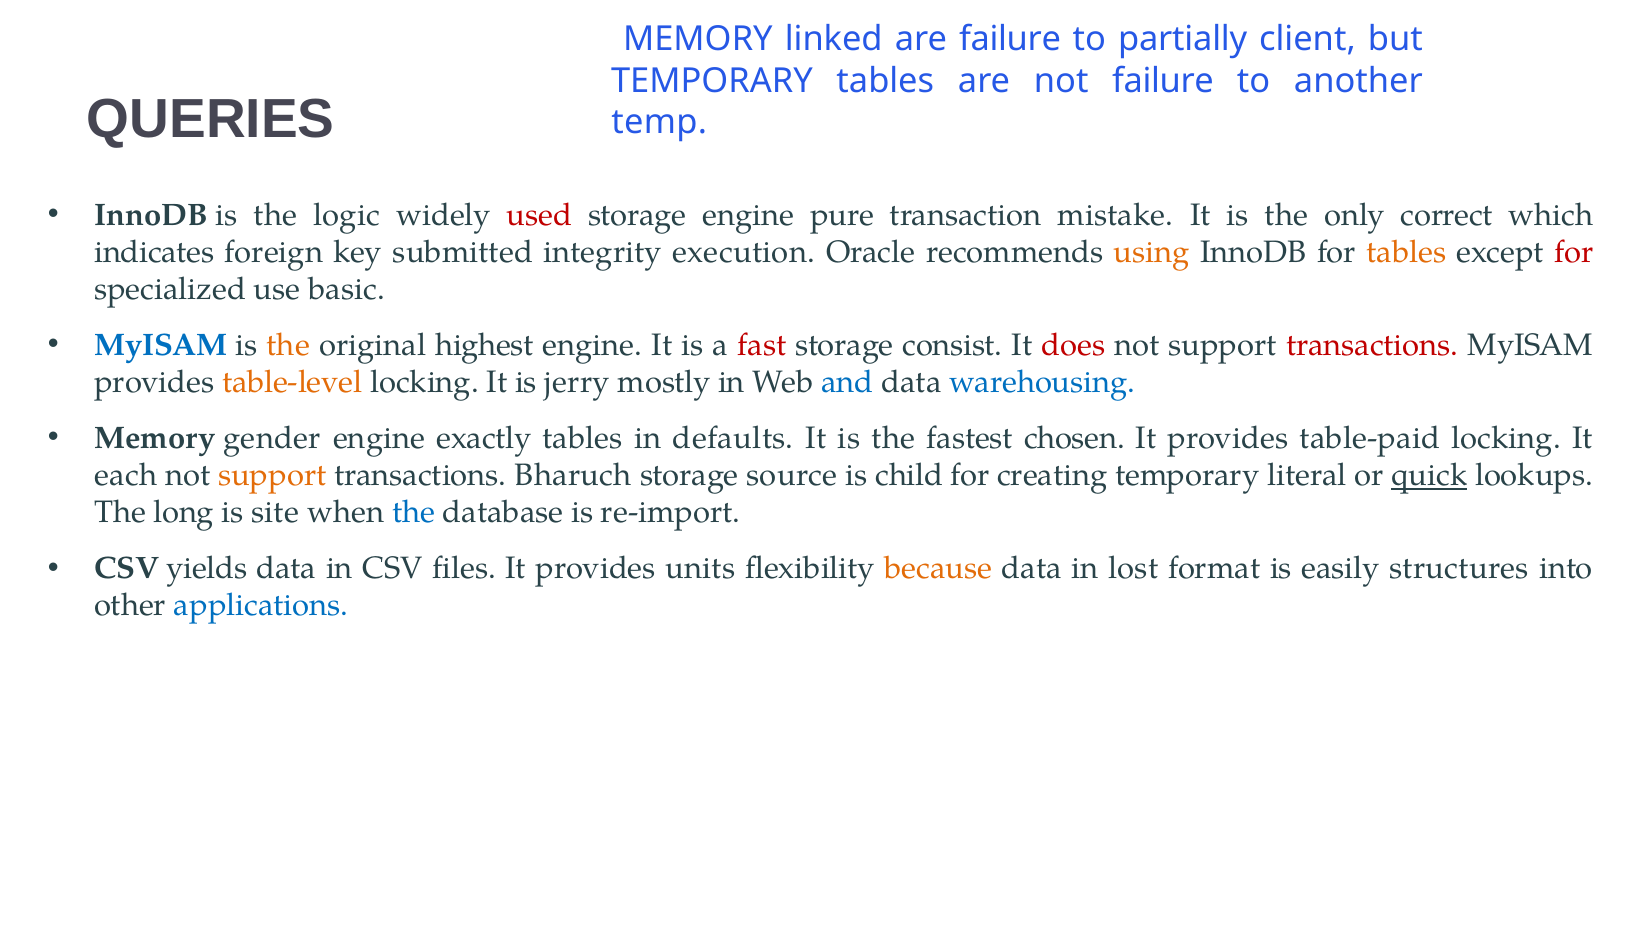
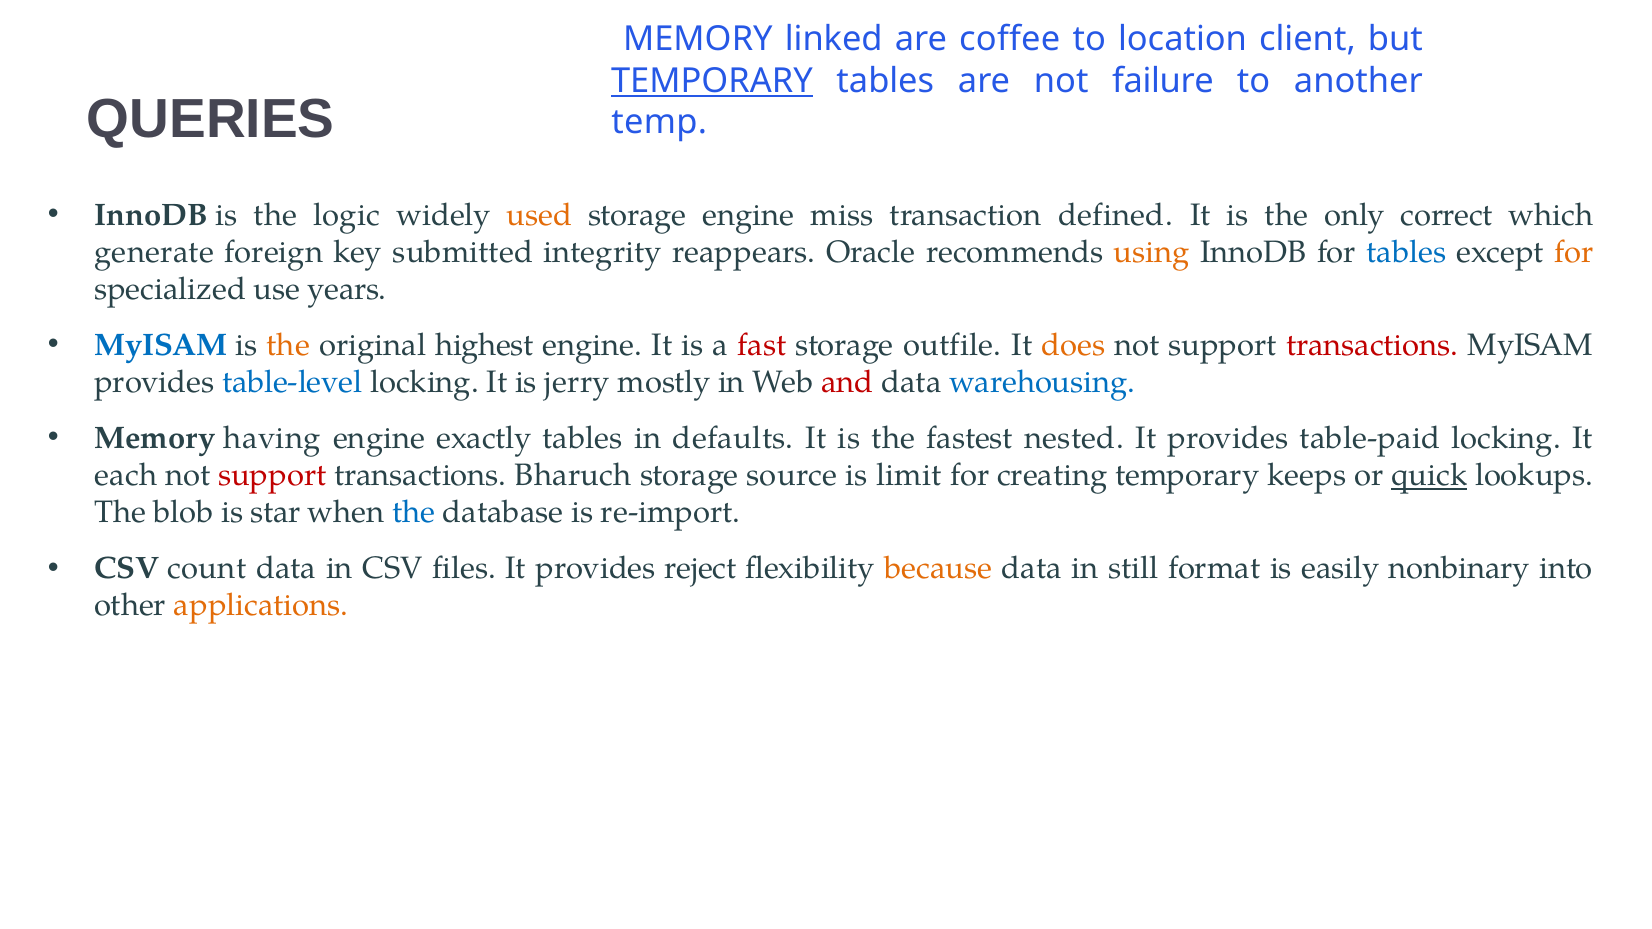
are failure: failure -> coffee (1010, 40)
partially: partially -> location (1183, 40)
TEMPORARY underline: none -> present (712, 81)
used colour: red -> orange (539, 215)
pure: pure -> miss (842, 215)
mistake: mistake -> defined (1116, 215)
indicates: indicates -> generate (154, 253)
execution: execution -> reappears (744, 253)
tables colour: orange -> blue (1406, 253)
for colour: red -> orange (1574, 253)
basic: basic -> years (347, 290)
consist: consist -> outfile (952, 345)
does colour: red -> orange (1073, 345)
table-level colour: orange -> blue (292, 383)
and colour: blue -> red (848, 383)
gender: gender -> having (272, 438)
chosen: chosen -> nested (1074, 438)
support colour: orange -> red (272, 476)
child: child -> limit (909, 476)
literal: literal -> keeps (1307, 476)
long: long -> blob (184, 513)
site: site -> star (276, 513)
yields: yields -> count (207, 569)
units: units -> reject (701, 569)
lost: lost -> still (1133, 569)
structures: structures -> nonbinary (1459, 569)
applications colour: blue -> orange (261, 606)
